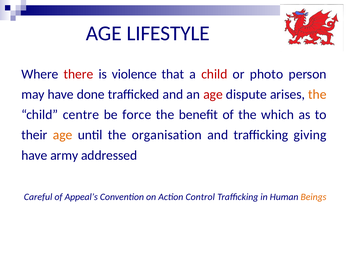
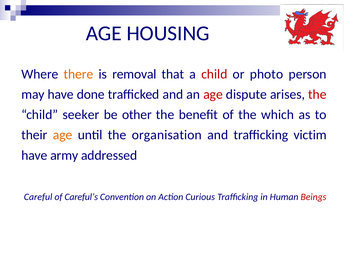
LIFESTYLE: LIFESTYLE -> HOUSING (168, 33)
there colour: red -> orange (78, 74)
violence: violence -> removal (134, 74)
the colour: orange -> red (317, 94)
centre: centre -> seeker (81, 115)
force: force -> other (137, 115)
giving: giving -> victim (310, 135)
Appeal’s: Appeal’s -> Careful’s (81, 197)
Control: Control -> Curious (200, 197)
Beings colour: orange -> red (314, 197)
